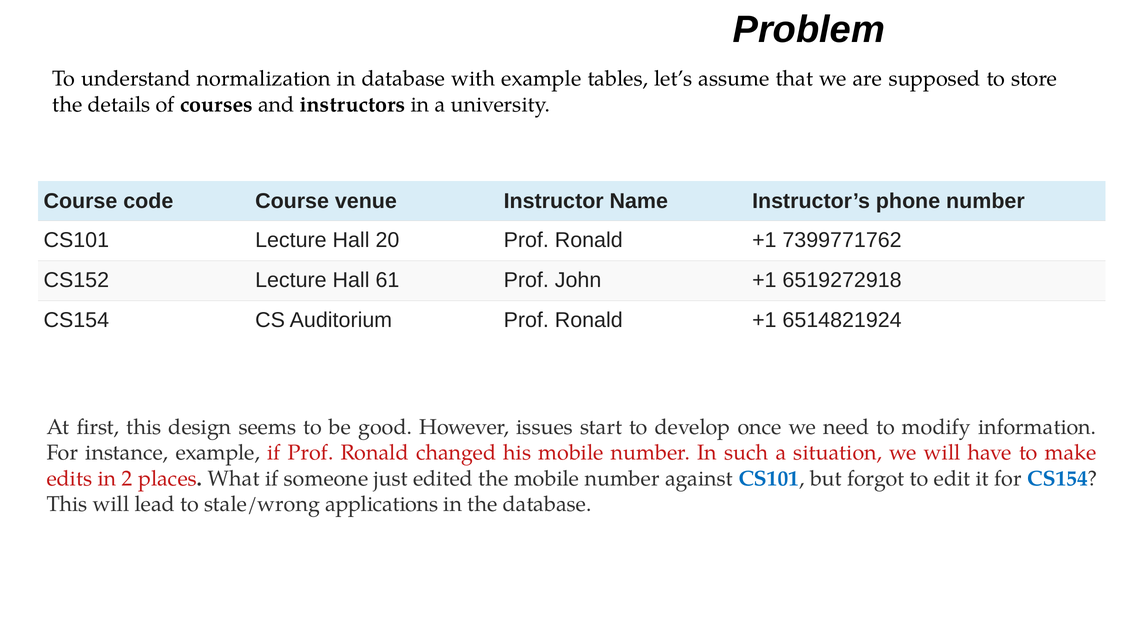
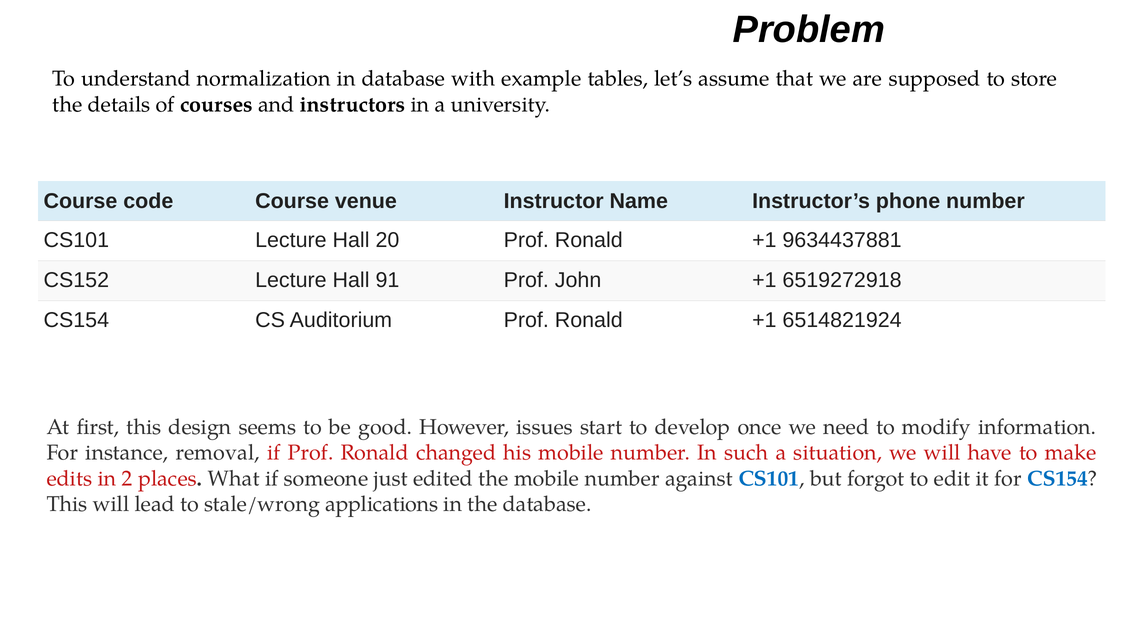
7399771762: 7399771762 -> 9634437881 (842, 241)
61: 61 -> 91 (387, 281)
instance example: example -> removal (218, 453)
